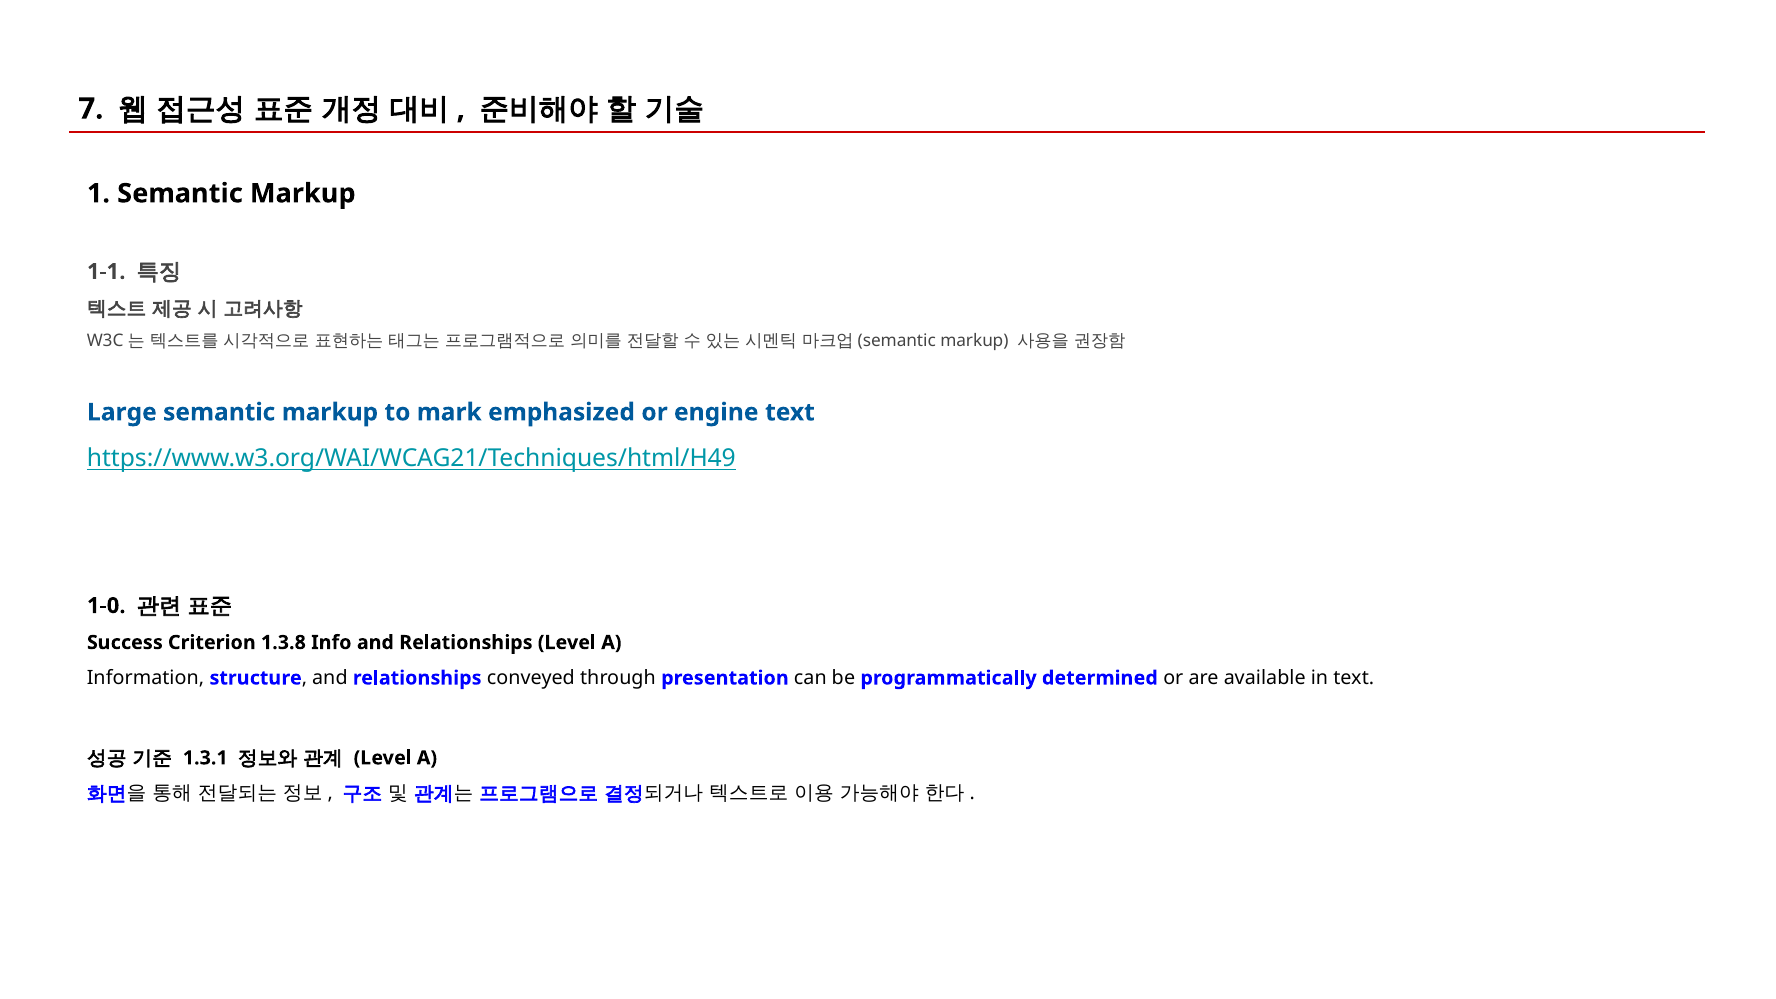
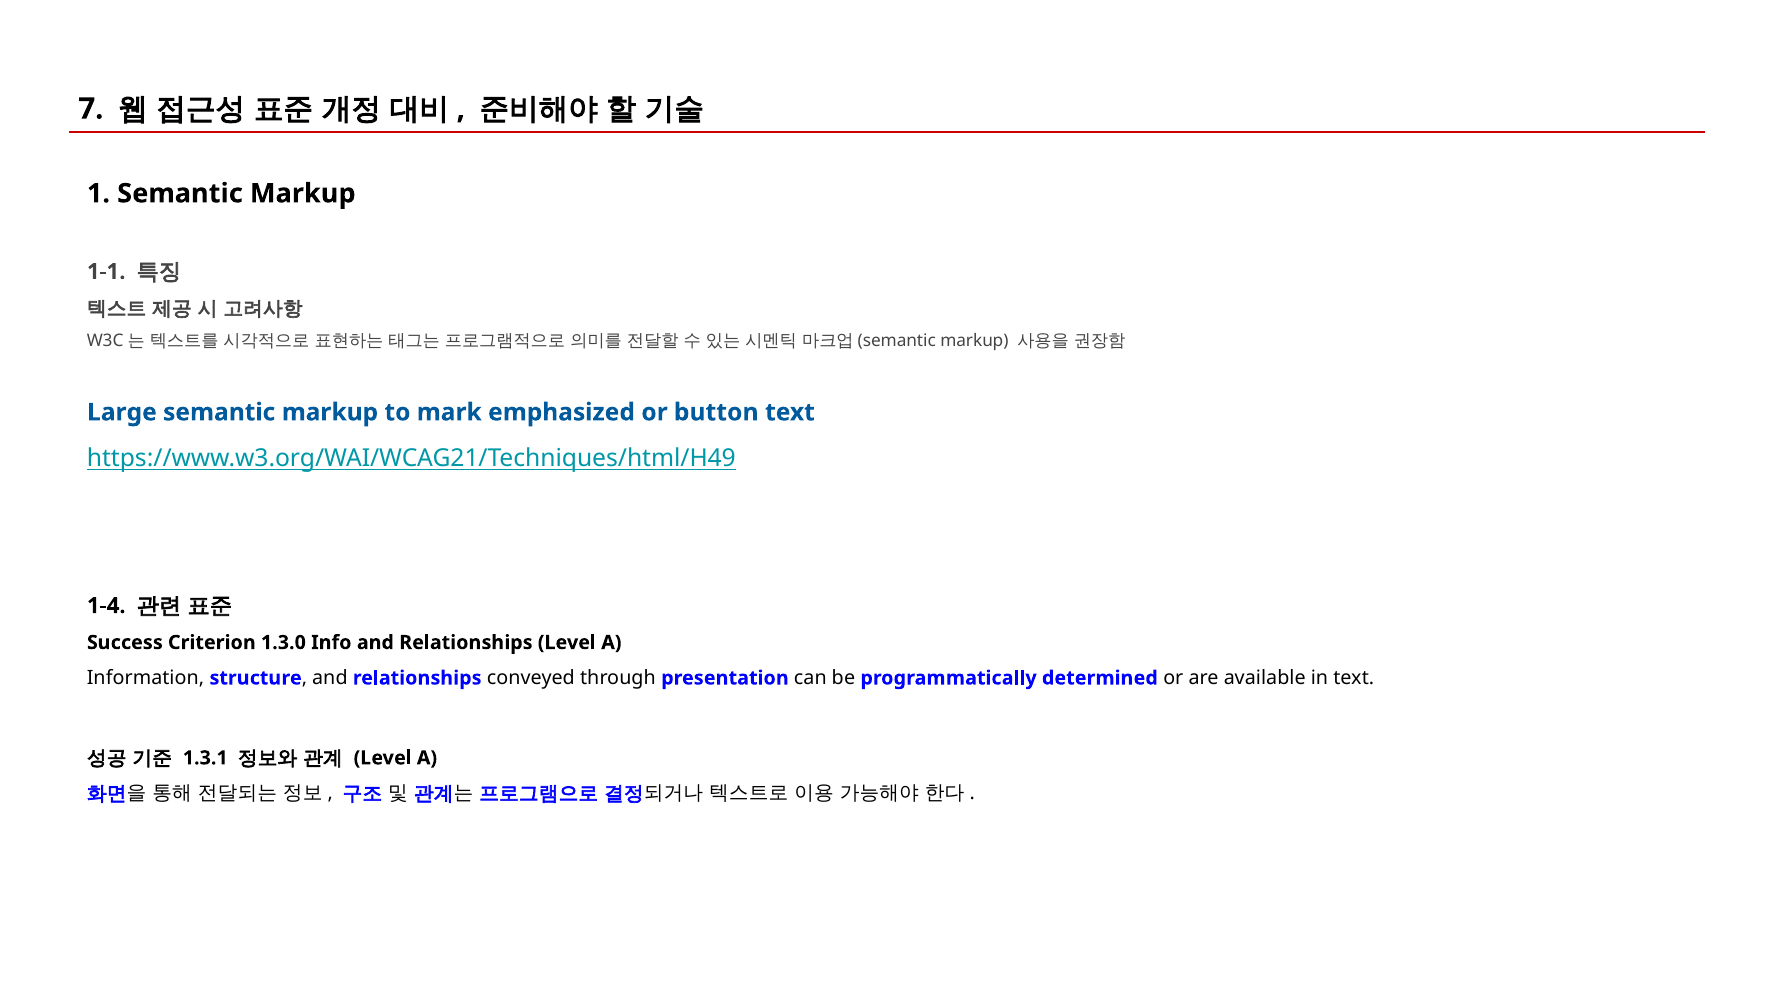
engine: engine -> button (716, 412)
1-0: 1-0 -> 1-4 (106, 606)
1.3.8: 1.3.8 -> 1.3.0 (283, 643)
